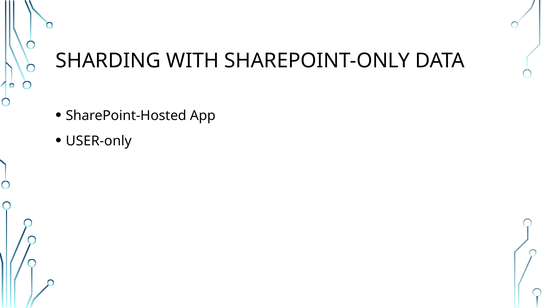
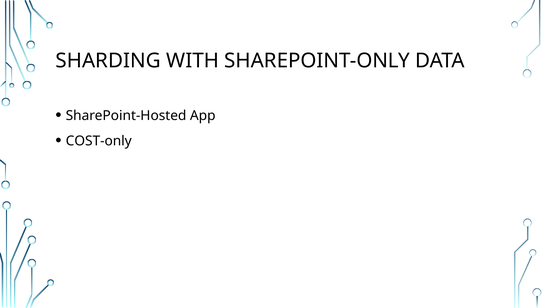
USER-only: USER-only -> COST-only (99, 141)
